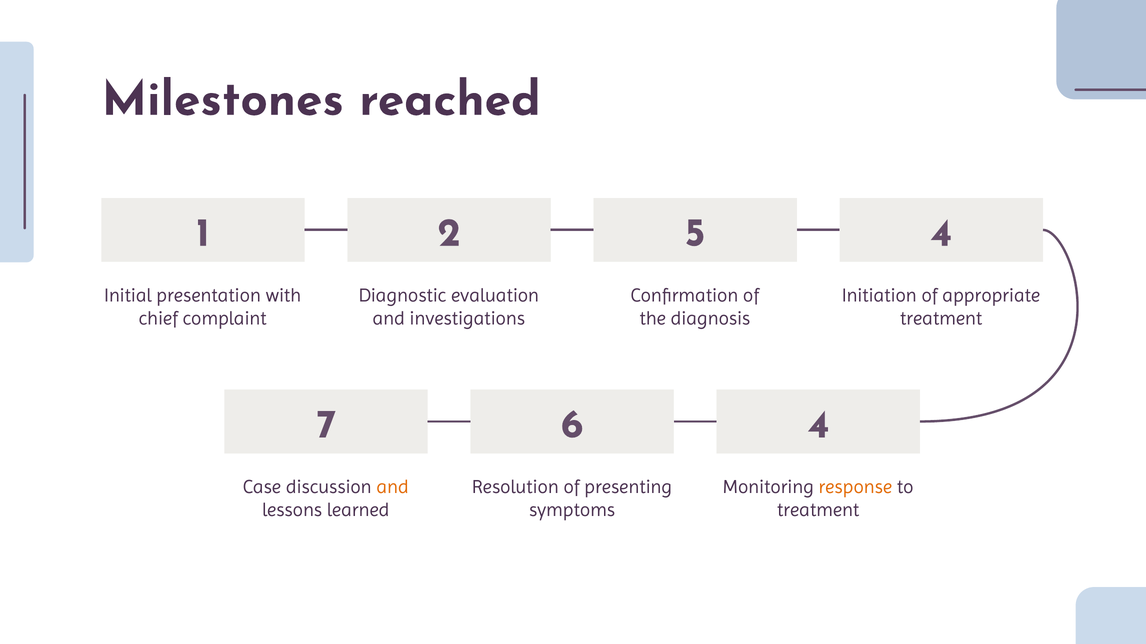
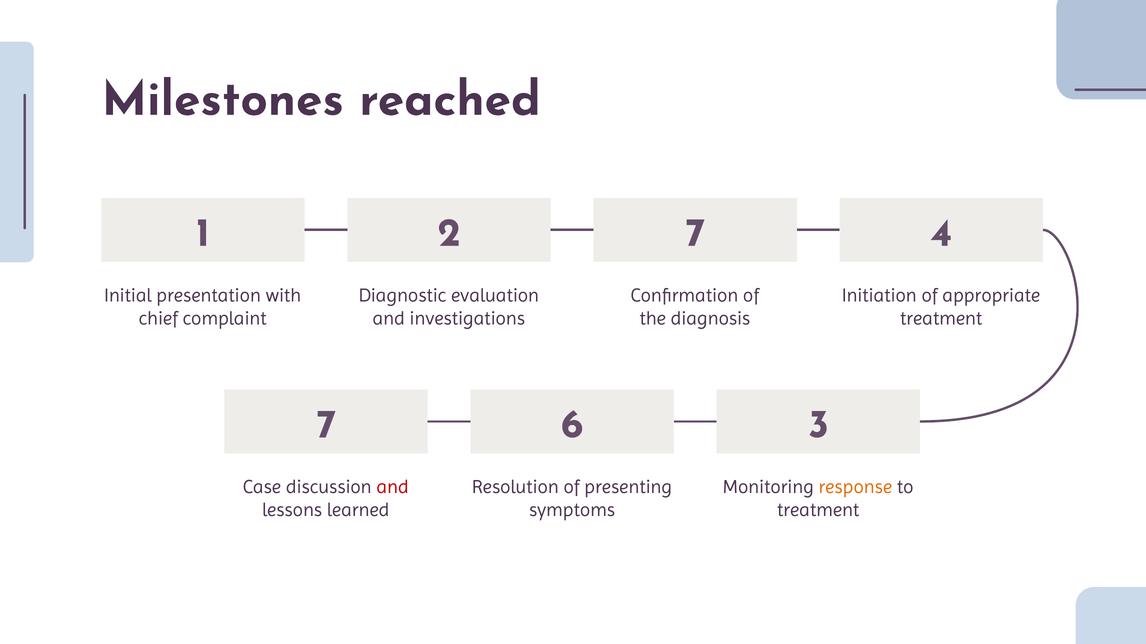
2 5: 5 -> 7 (695, 233)
6 4: 4 -> 3 (819, 425)
and colour: orange -> red (393, 488)
